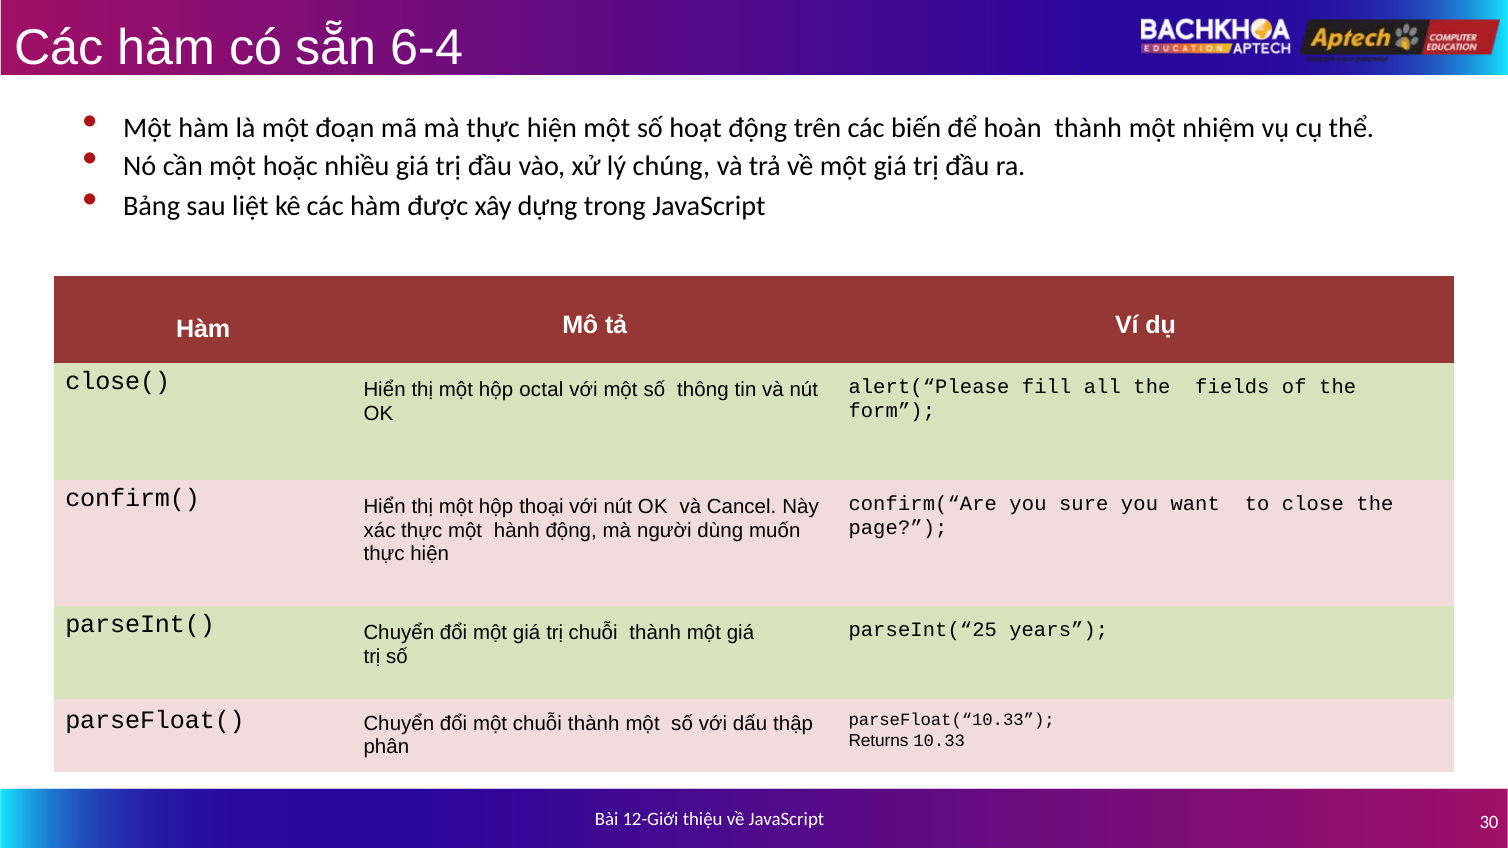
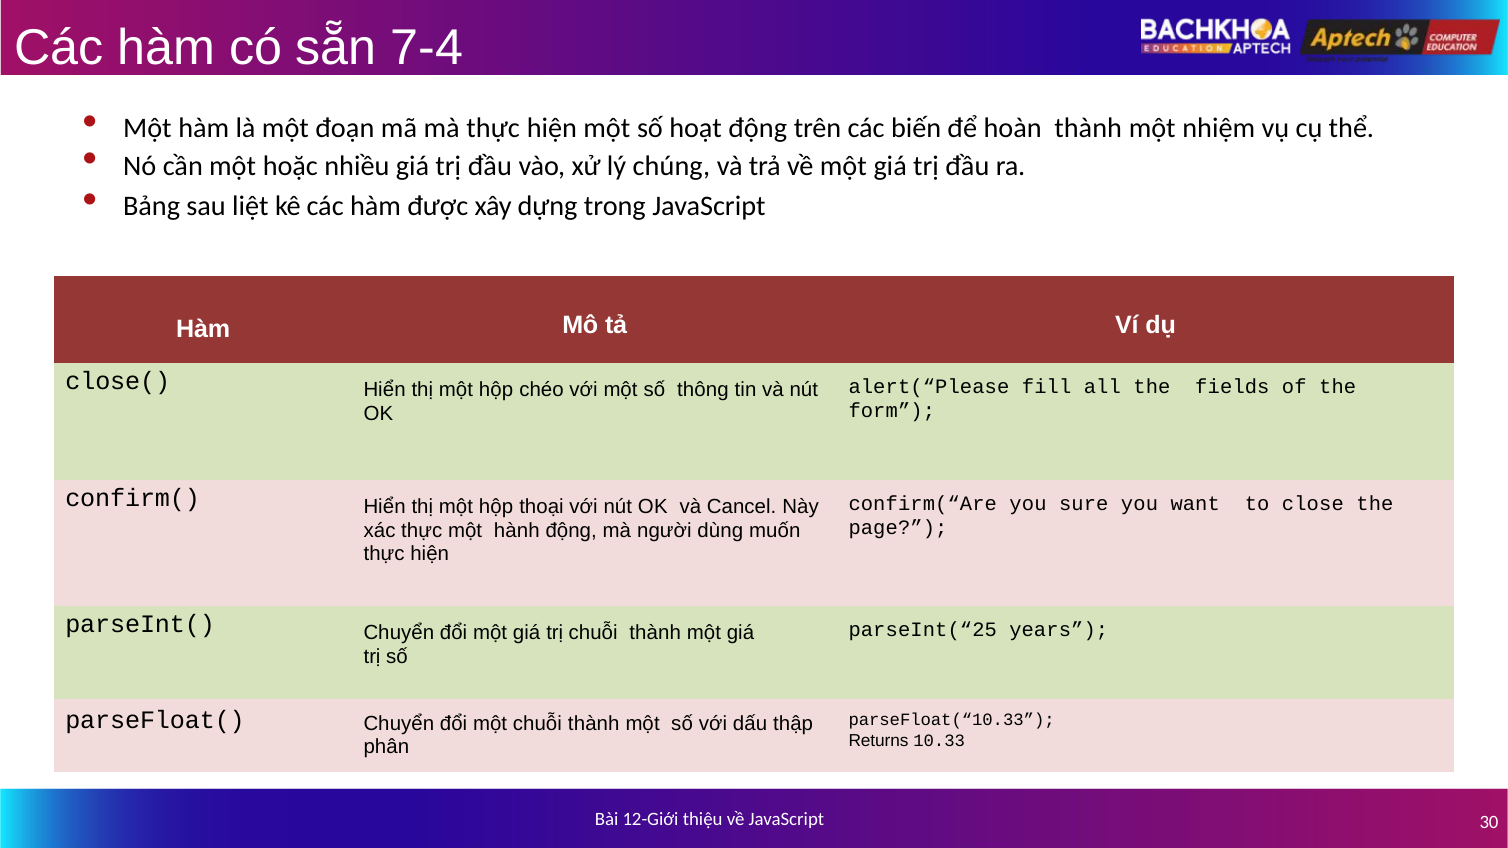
6-4: 6-4 -> 7-4 (427, 48)
octal: octal -> chéo (541, 390)
